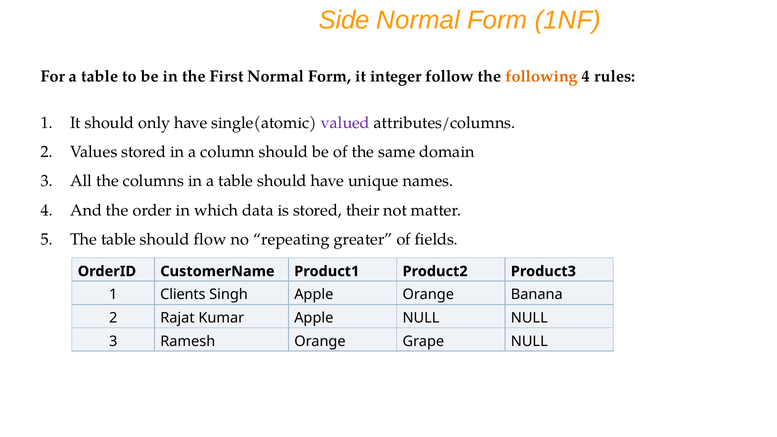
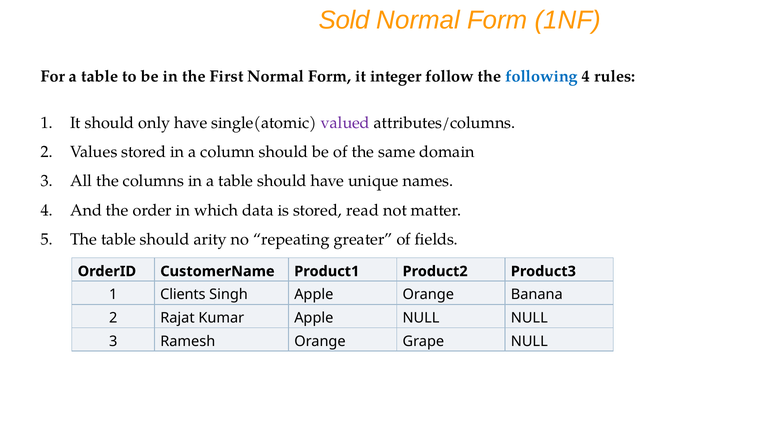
Side: Side -> Sold (344, 20)
following colour: orange -> blue (542, 76)
their: their -> read (363, 210)
flow: flow -> arity (210, 239)
